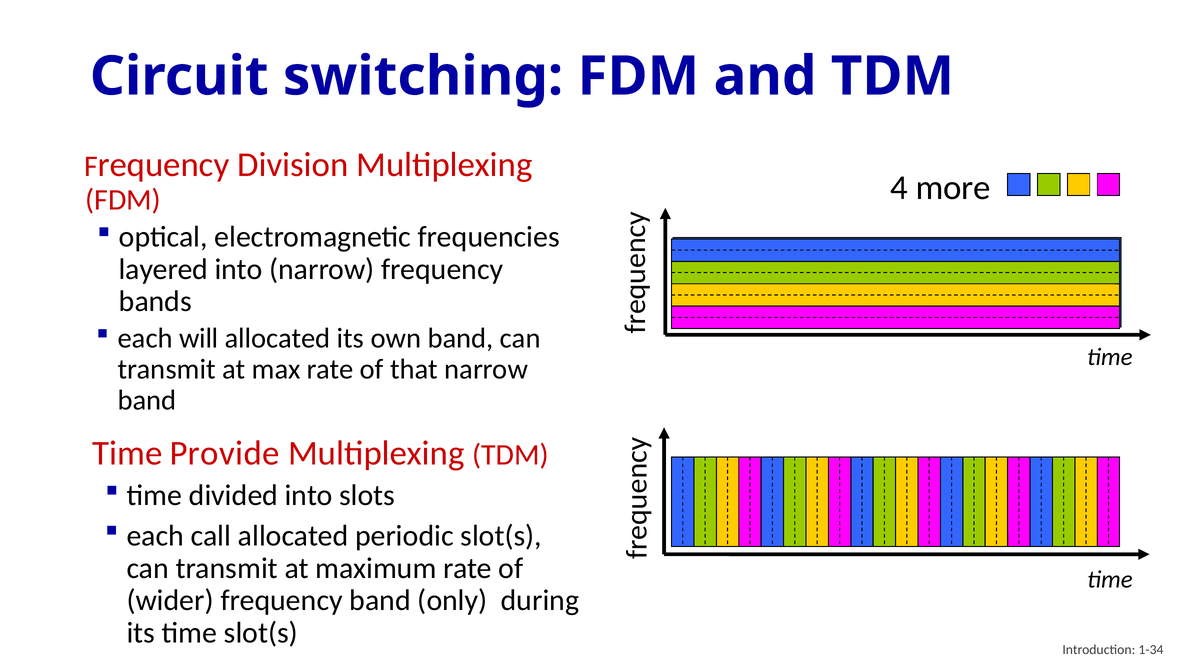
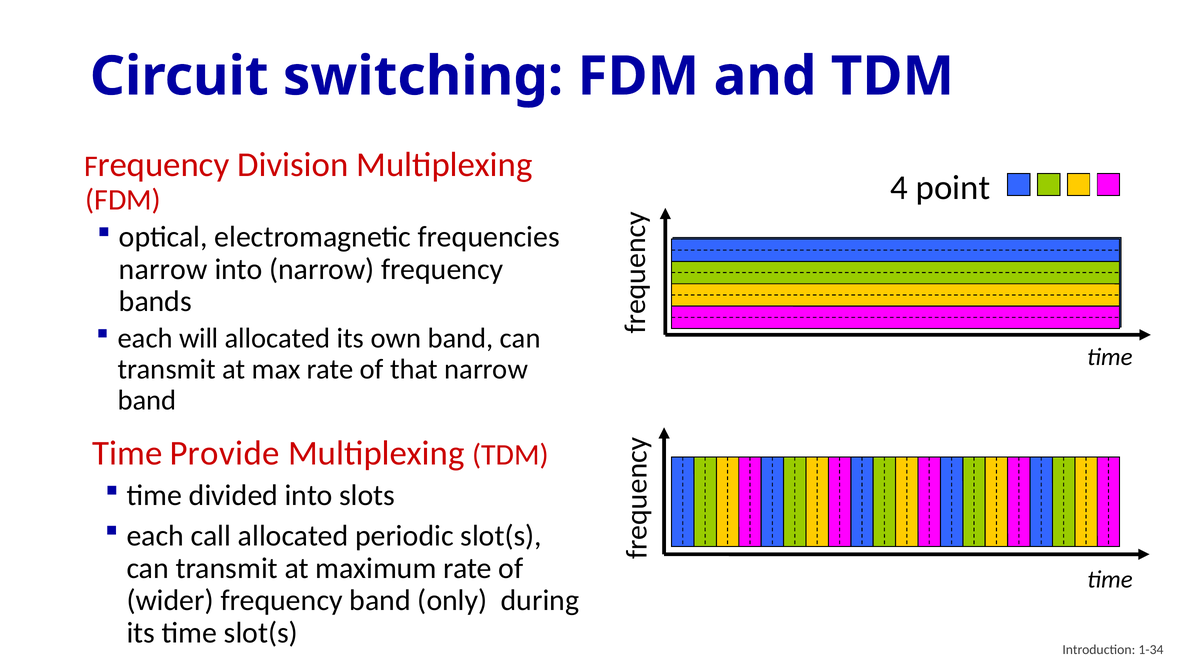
more: more -> point (953, 188)
layered: layered -> narrow (163, 269)
